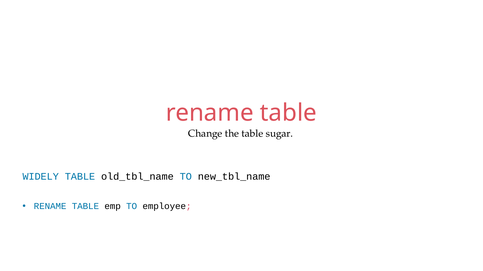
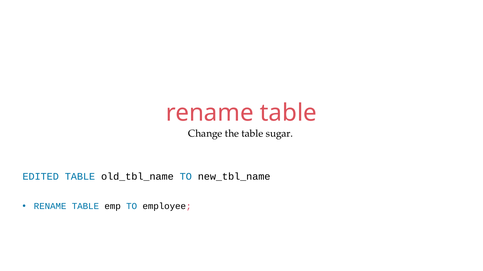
WIDELY: WIDELY -> EDITED (41, 177)
